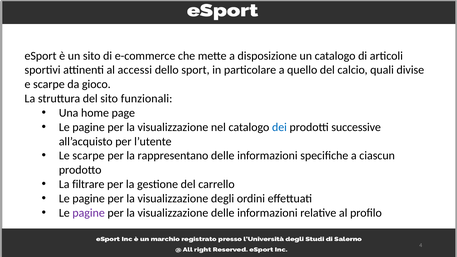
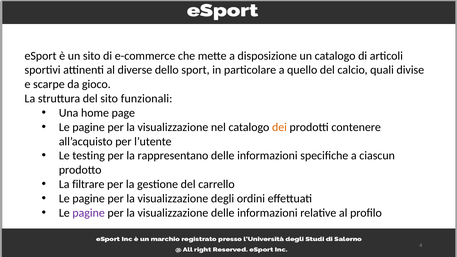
accessi: accessi -> diverse (135, 70)
dei colour: blue -> orange (279, 127)
successive: successive -> contenere (356, 127)
Le scarpe: scarpe -> testing (89, 156)
